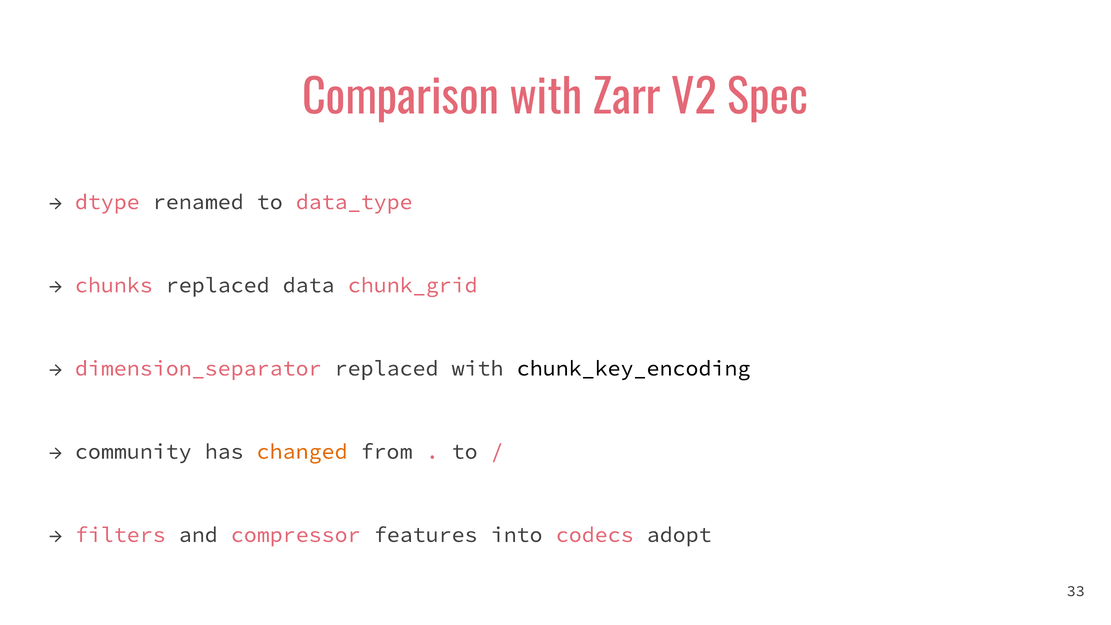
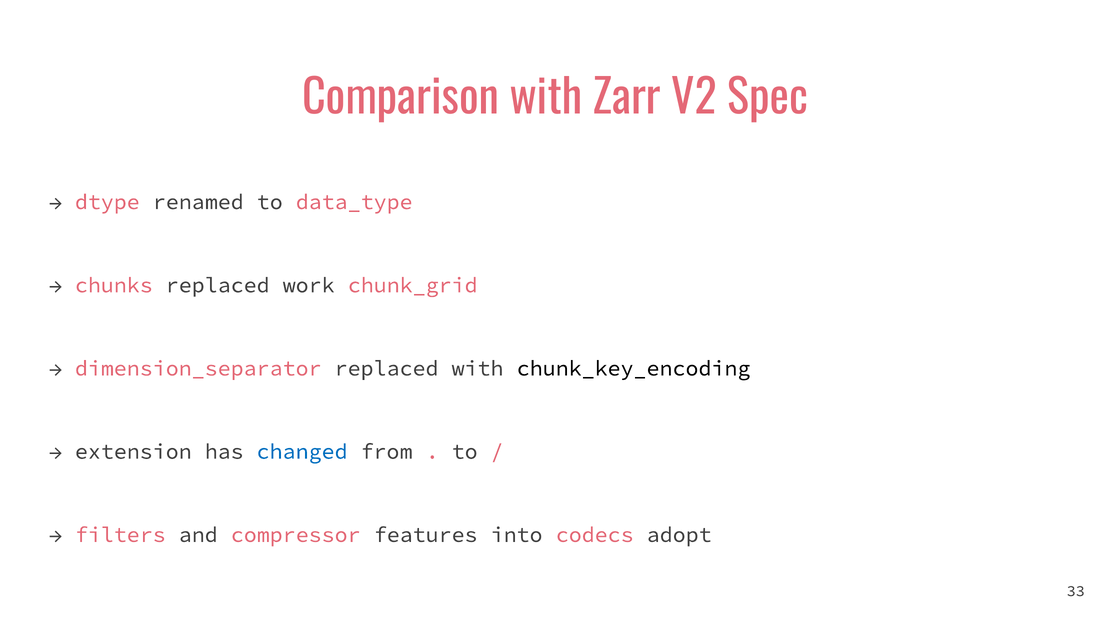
data: data -> work (309, 285)
community: community -> extension (133, 452)
changed colour: orange -> blue (302, 452)
